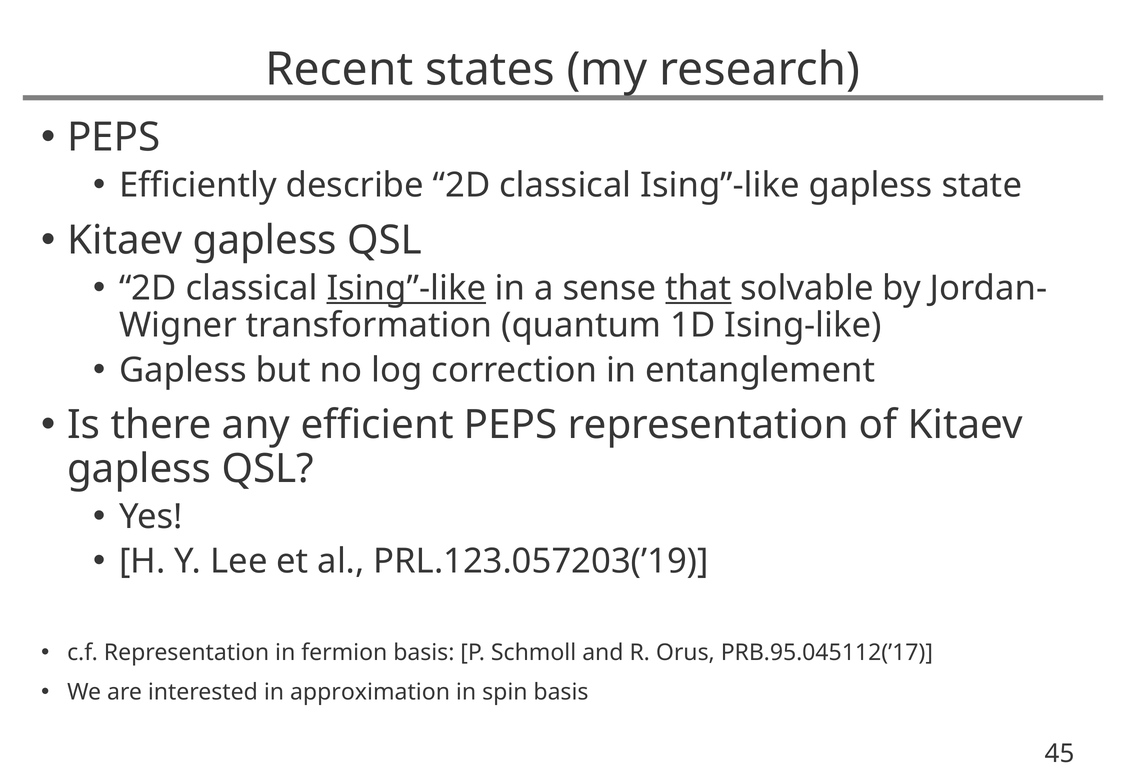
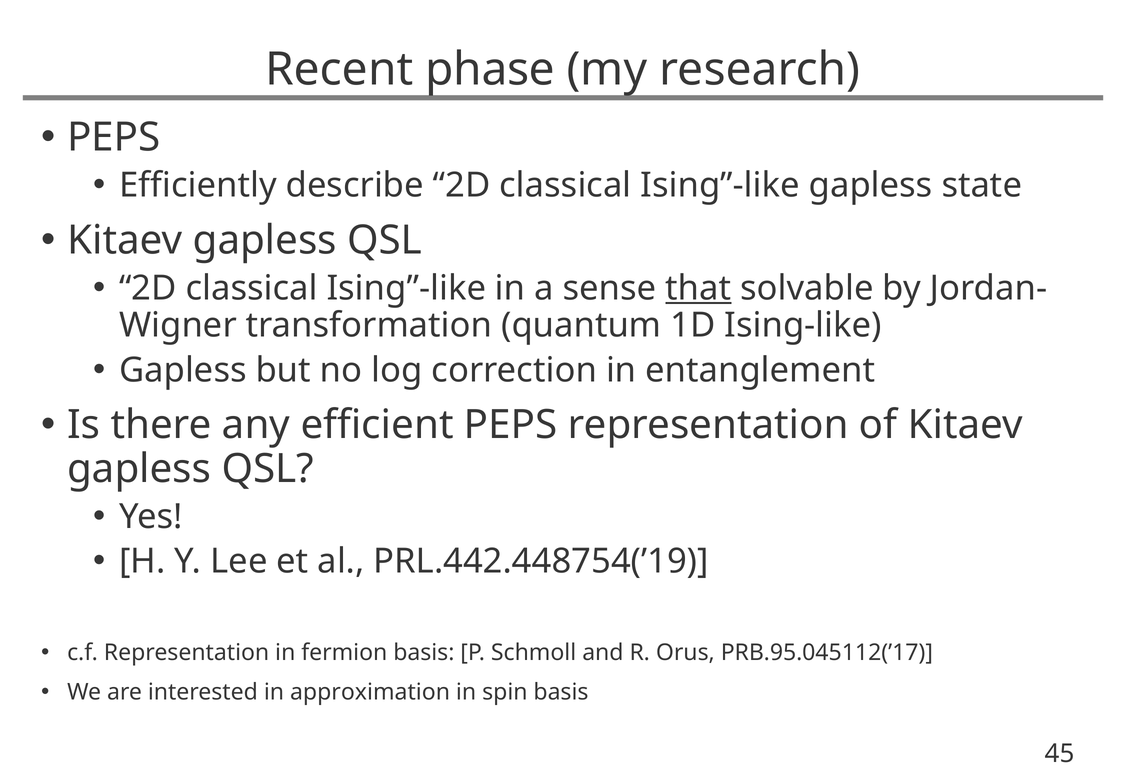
states: states -> phase (490, 70)
Ising”-like underline: present -> none (406, 288)
PRL.123.057203(’19: PRL.123.057203(’19 -> PRL.442.448754(’19 (541, 561)
